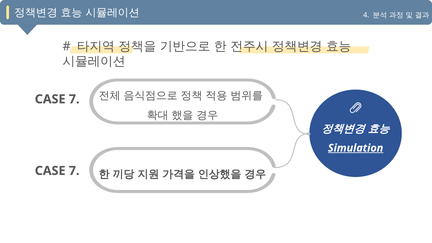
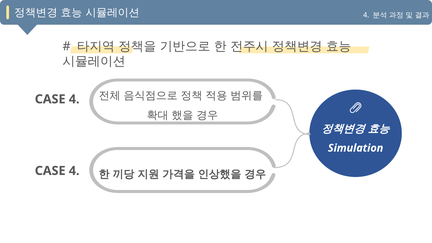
7: 7 -> 4 (74, 99)
Simulation underline: present -> none (356, 148)
7: 7 -> 4 (74, 171)
